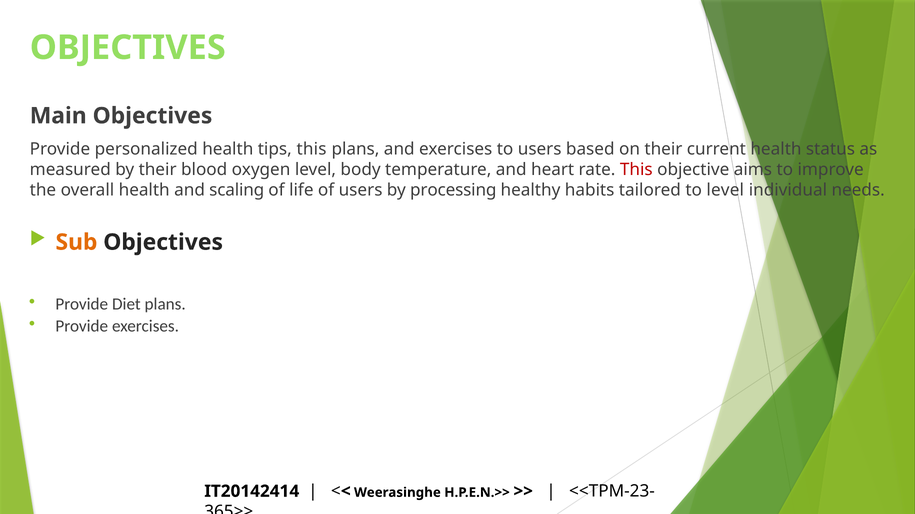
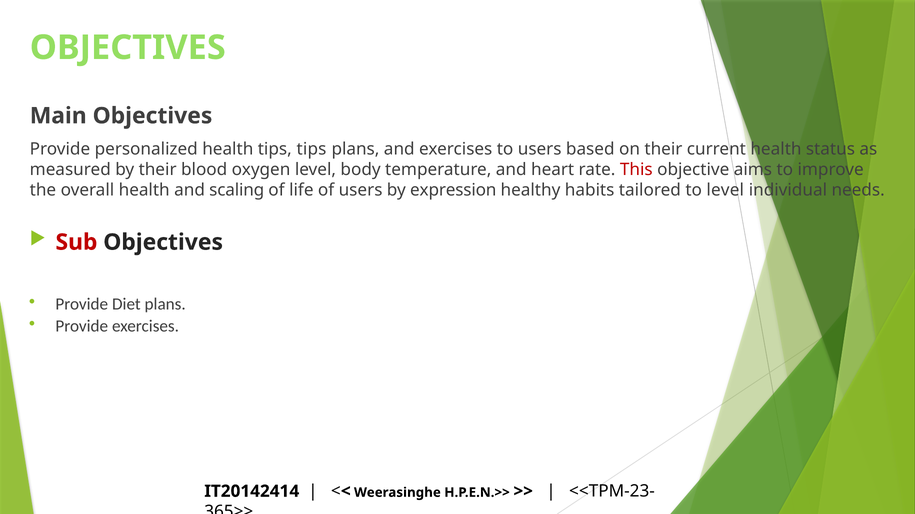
tips this: this -> tips (312, 149)
processing: processing -> expression (453, 190)
Sub colour: orange -> red (76, 243)
